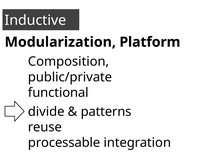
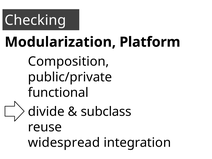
Inductive: Inductive -> Checking (35, 20)
patterns: patterns -> subclass (106, 112)
processable: processable -> widespread (64, 143)
